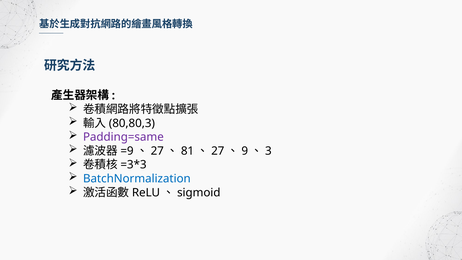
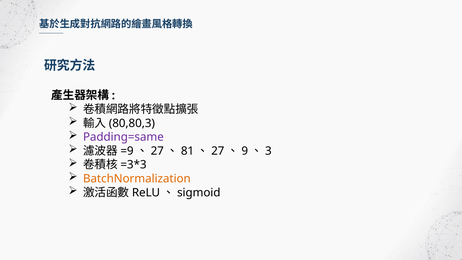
BatchNormalization colour: blue -> orange (137, 179)
